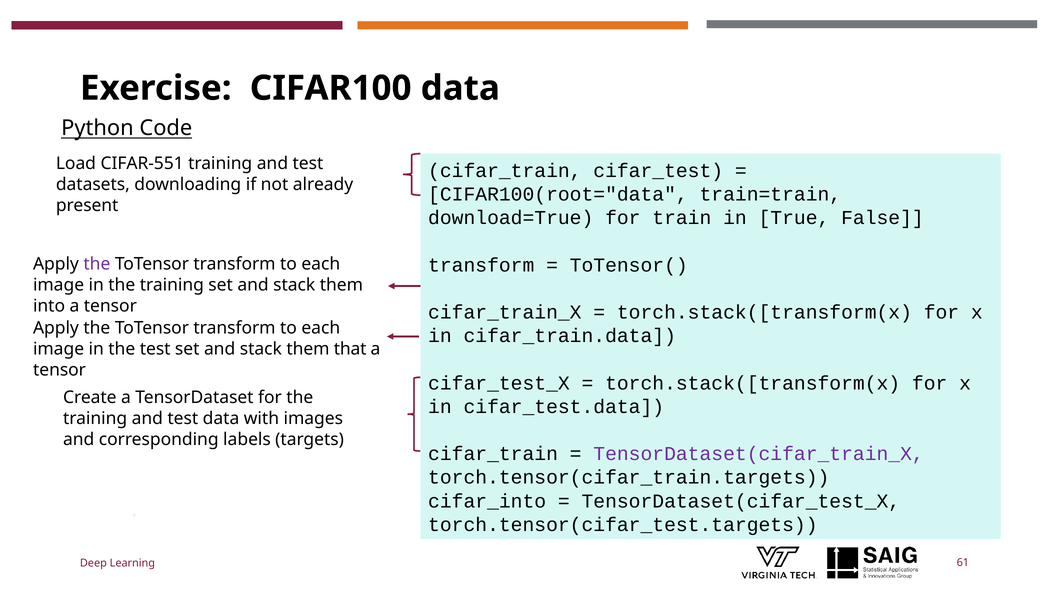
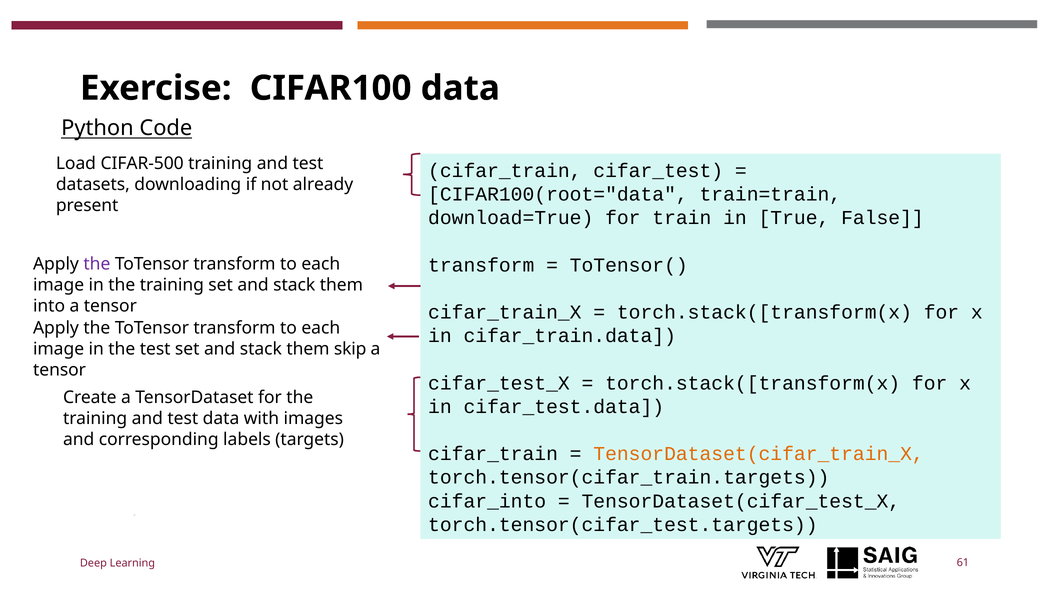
CIFAR-551: CIFAR-551 -> CIFAR-500 (142, 164)
that: that -> skip (350, 349)
TensorDataset(cifar_train_X colour: purple -> orange (759, 454)
